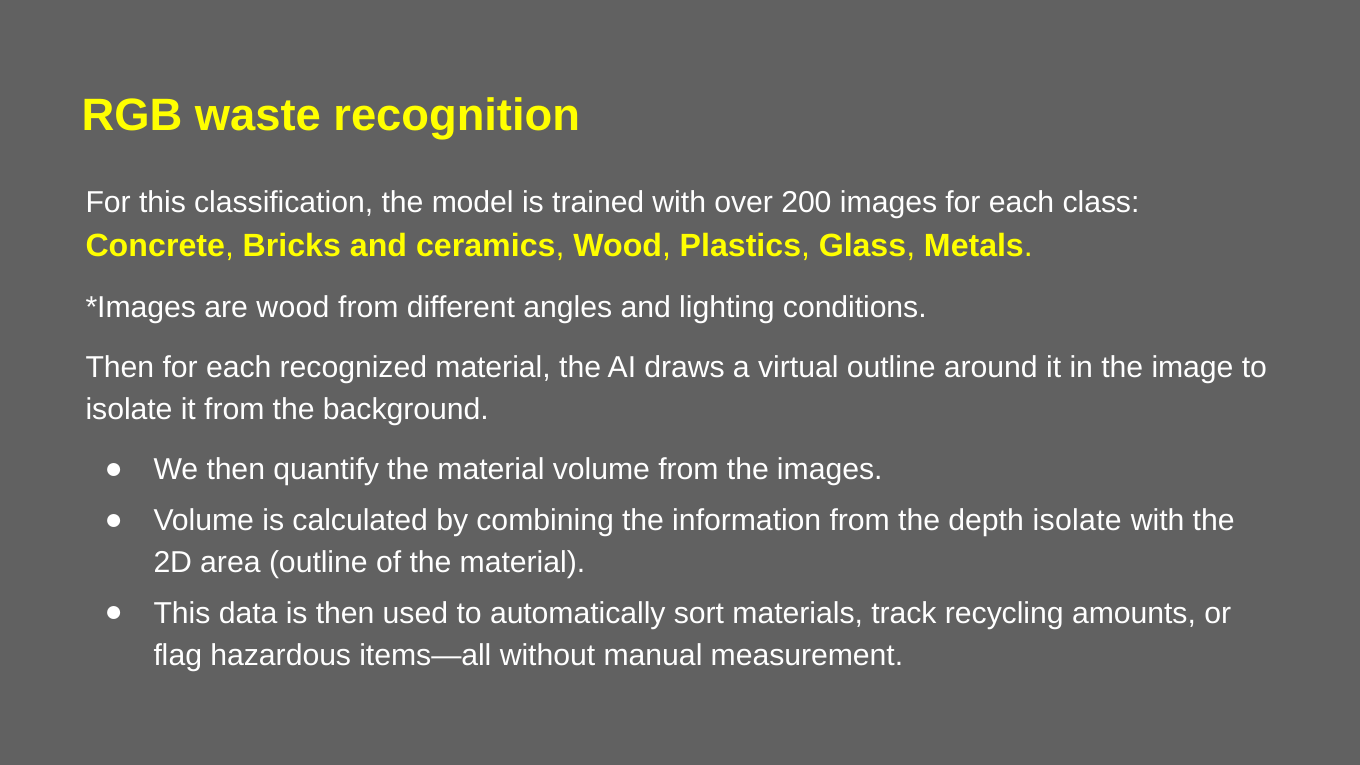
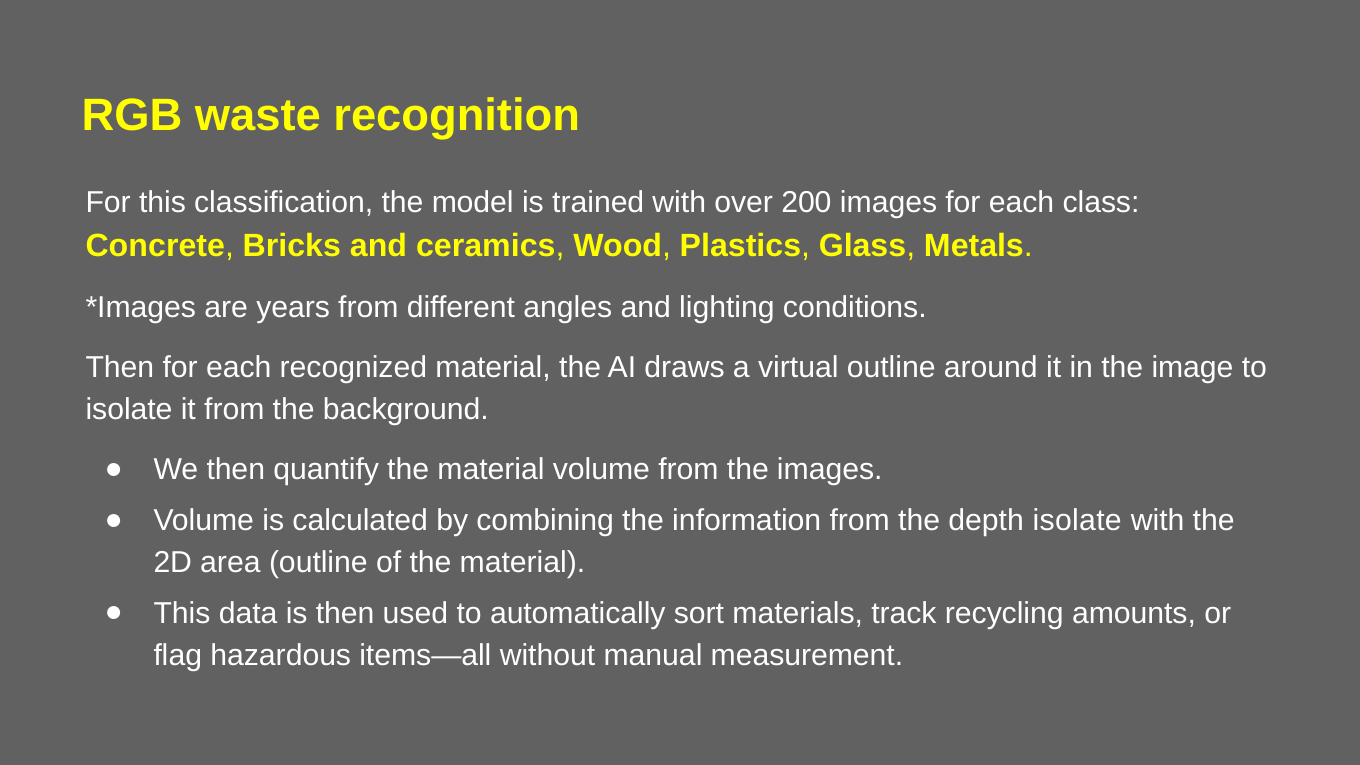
are wood: wood -> years (293, 307)
